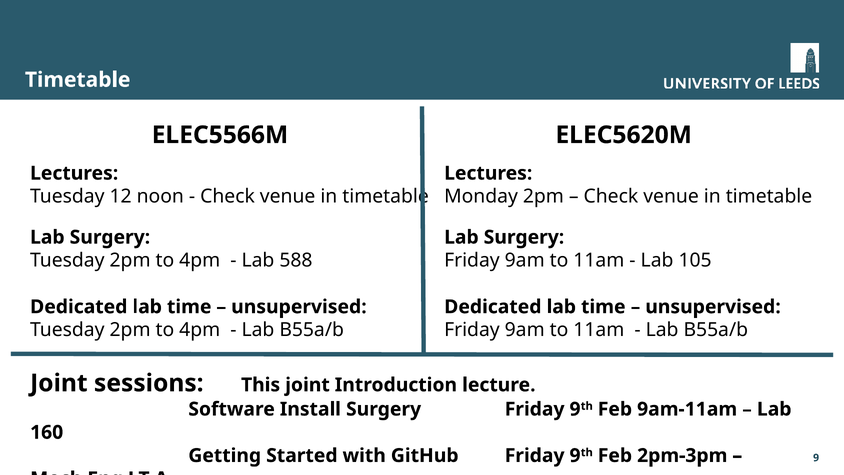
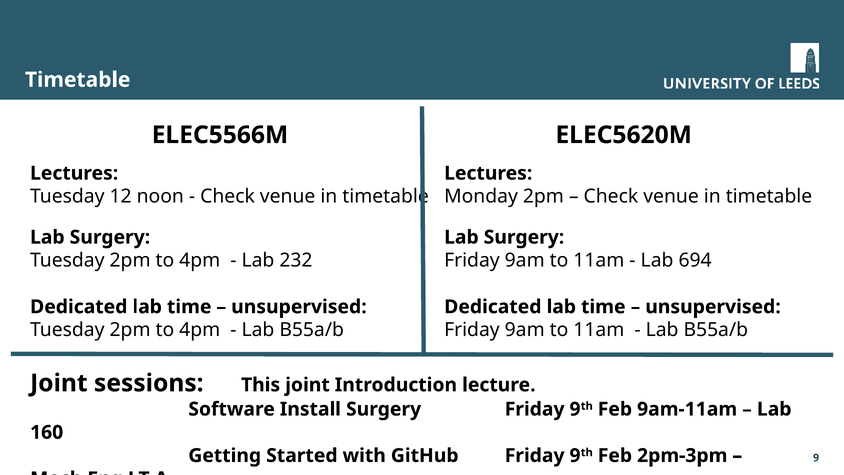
588: 588 -> 232 (296, 260)
105: 105 -> 694 (695, 260)
